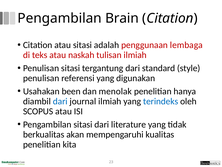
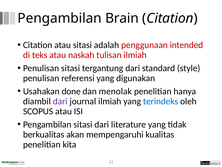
lembaga: lembaga -> intended (186, 45)
been: been -> done (71, 91)
dari colour: blue -> purple (60, 101)
